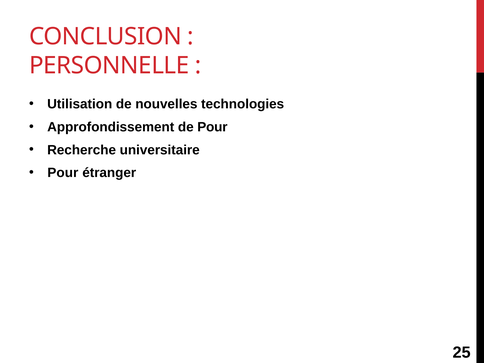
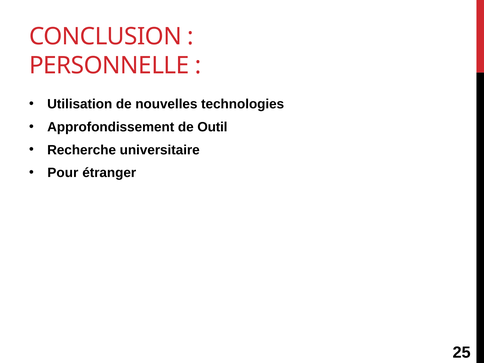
de Pour: Pour -> Outil (212, 127)
